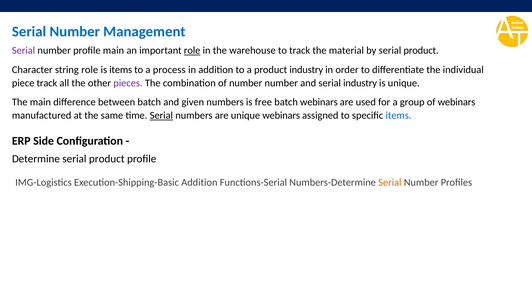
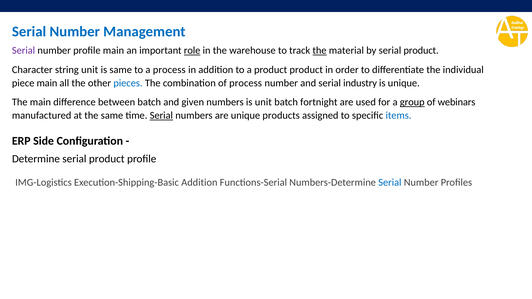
the underline: none -> present (320, 51)
string role: role -> unit (90, 70)
is items: items -> same (121, 70)
product industry: industry -> product (306, 70)
piece track: track -> main (47, 83)
pieces colour: purple -> blue (128, 83)
of number: number -> process (246, 83)
is free: free -> unit (263, 102)
batch webinars: webinars -> fortnight (319, 102)
group underline: none -> present (412, 102)
unique webinars: webinars -> products (281, 116)
Serial colour: orange -> blue (390, 183)
